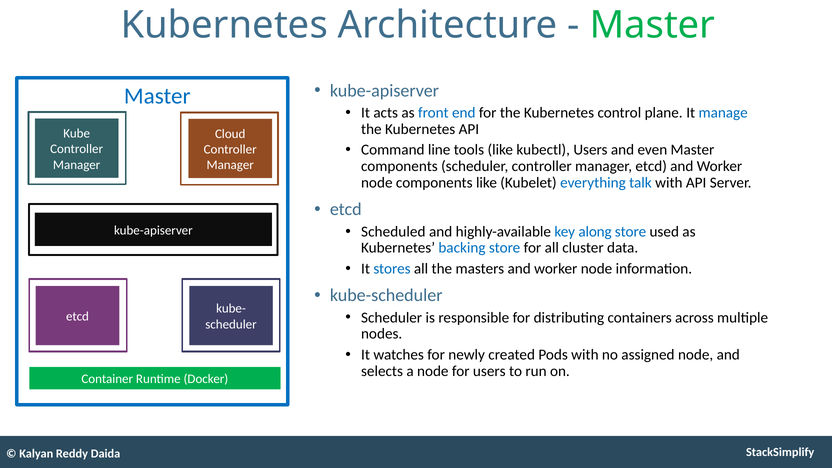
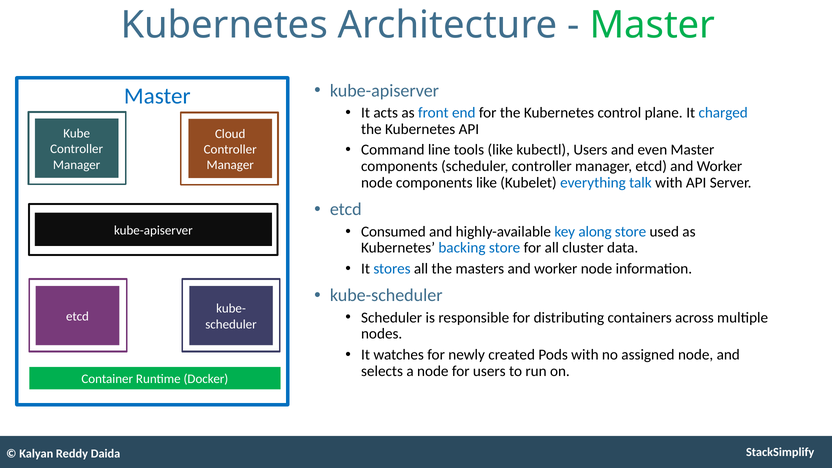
manage: manage -> charged (723, 113)
Scheduled: Scheduled -> Consumed (393, 232)
